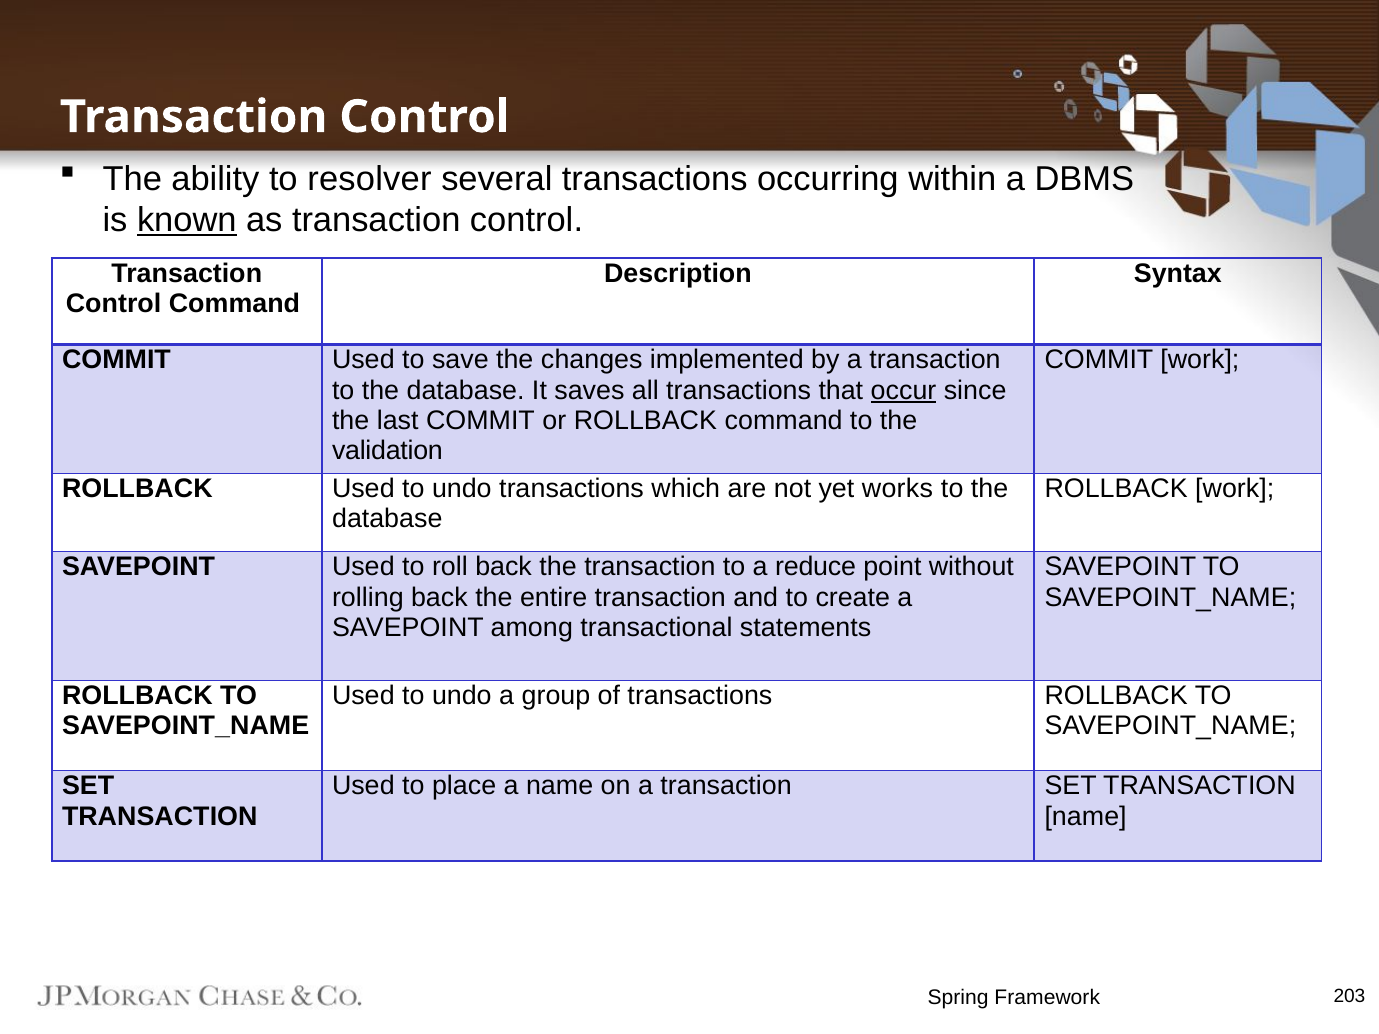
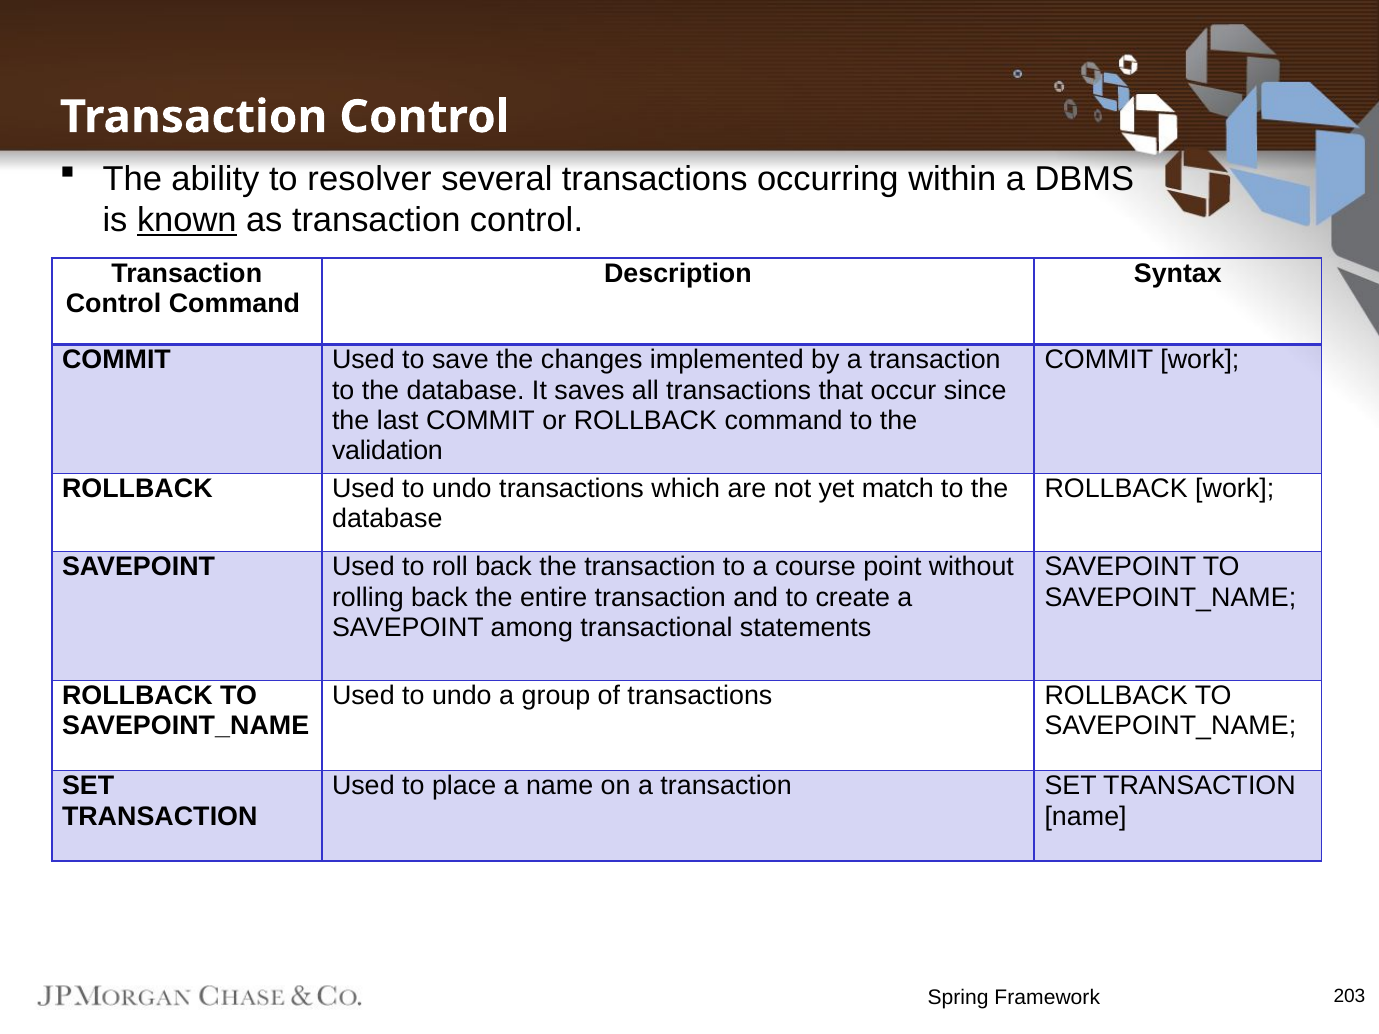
occur underline: present -> none (904, 390)
works: works -> match (898, 489)
reduce: reduce -> course (815, 567)
